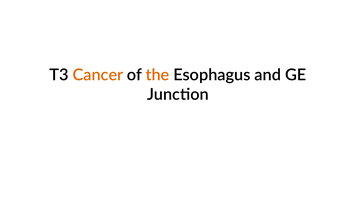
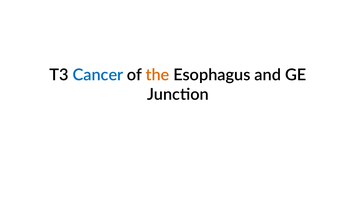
Cancer colour: orange -> blue (98, 75)
